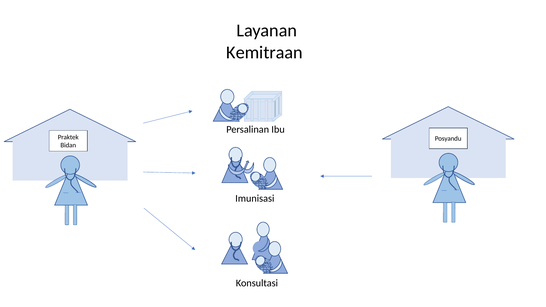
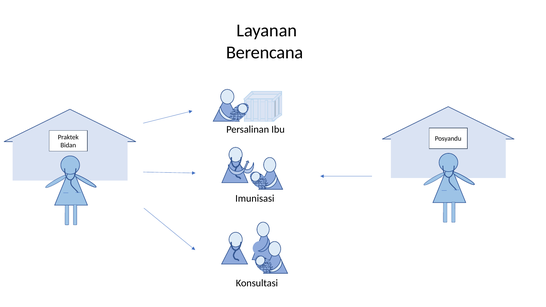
Kemitraan: Kemitraan -> Berencana (265, 52)
